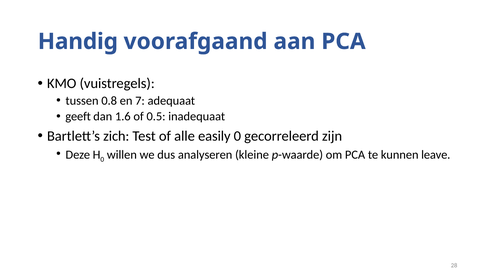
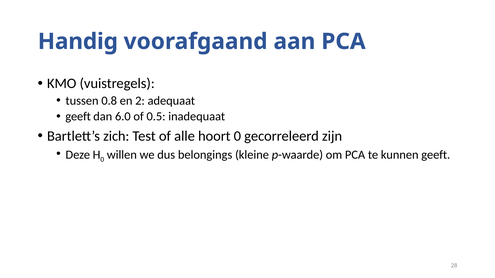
7: 7 -> 2 (140, 101)
1.6: 1.6 -> 6.0 (123, 117)
easily: easily -> hoort (214, 136)
analyseren: analyseren -> belongings (205, 155)
kunnen leave: leave -> geeft (436, 155)
